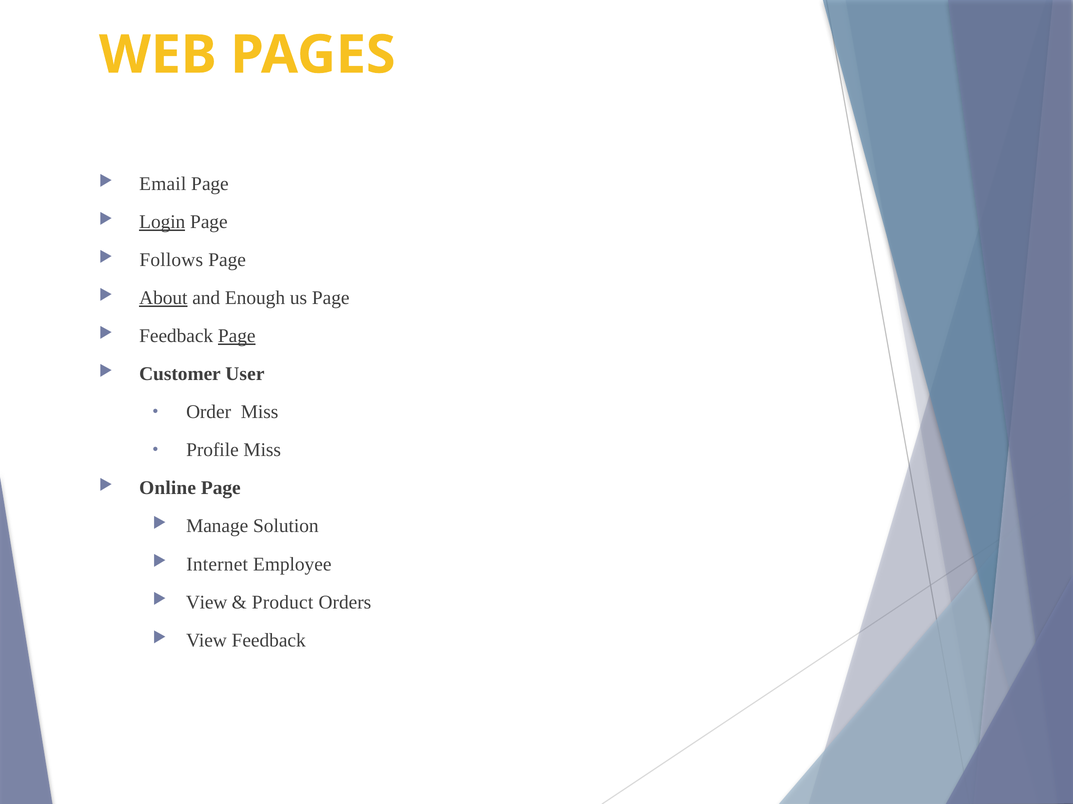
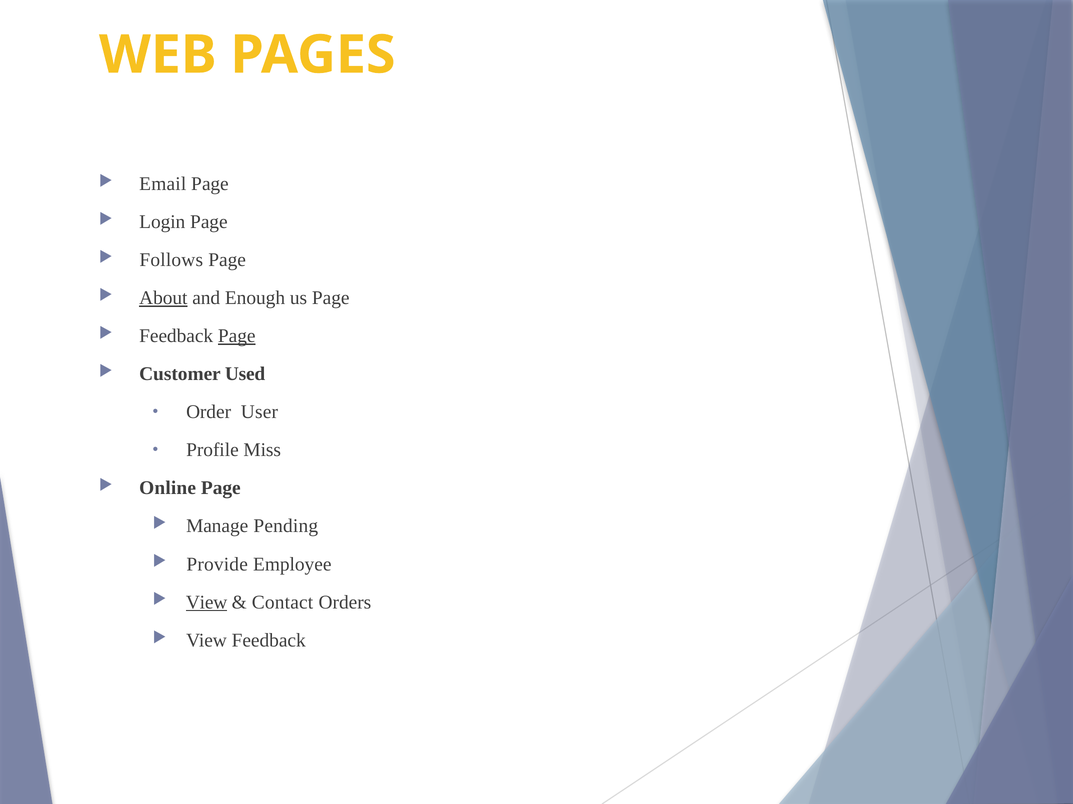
Login underline: present -> none (162, 222)
User: User -> Used (245, 374)
Order Miss: Miss -> User (259, 412)
Solution: Solution -> Pending (286, 527)
Internet: Internet -> Provide (217, 565)
View underline: none -> present (207, 603)
Product: Product -> Contact (283, 603)
